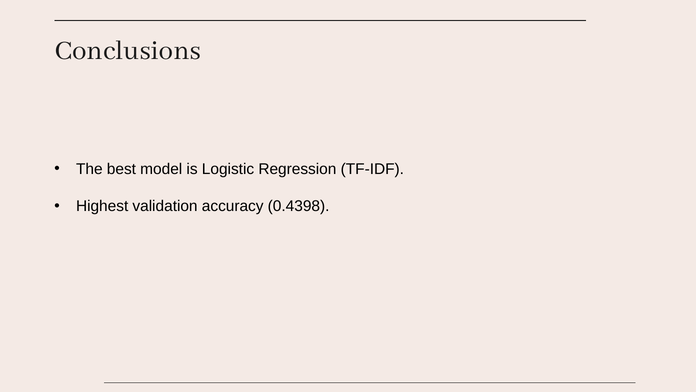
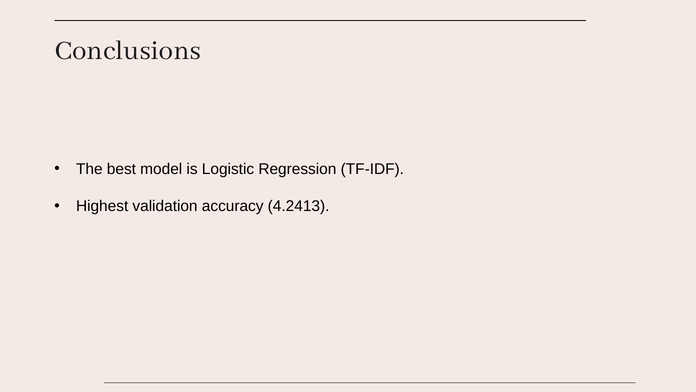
0.4398: 0.4398 -> 4.2413 (299, 206)
